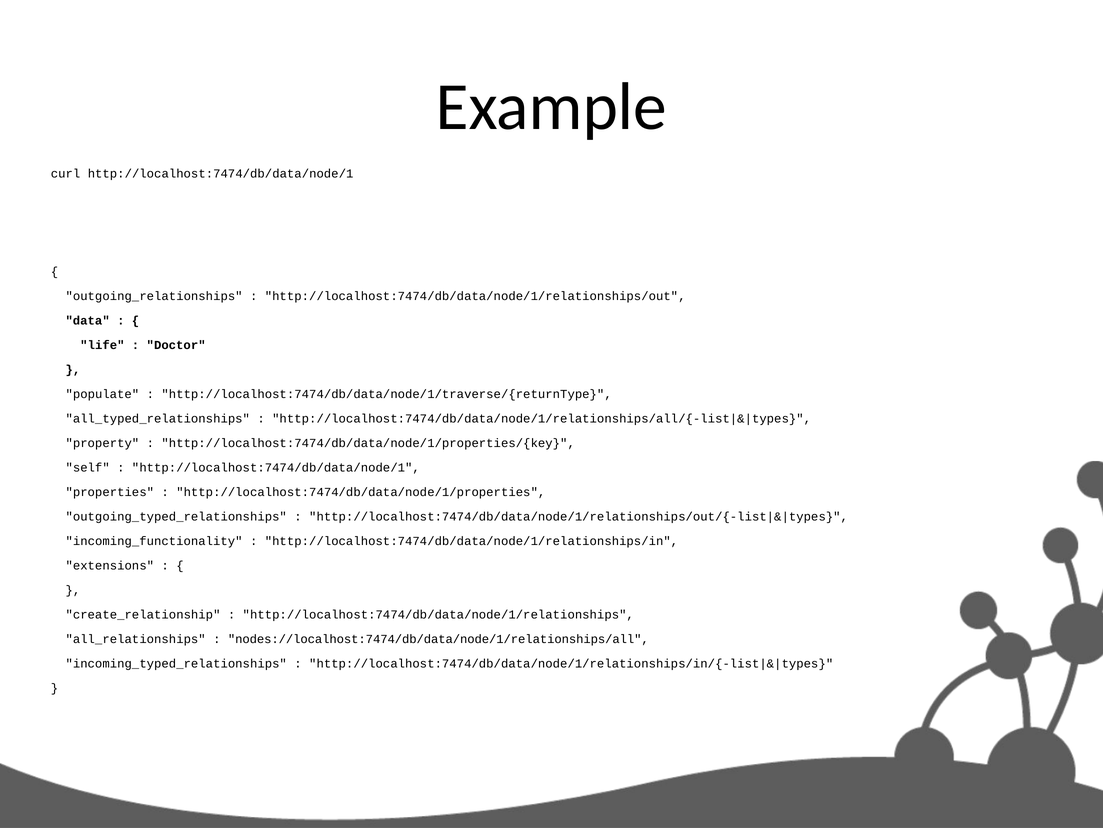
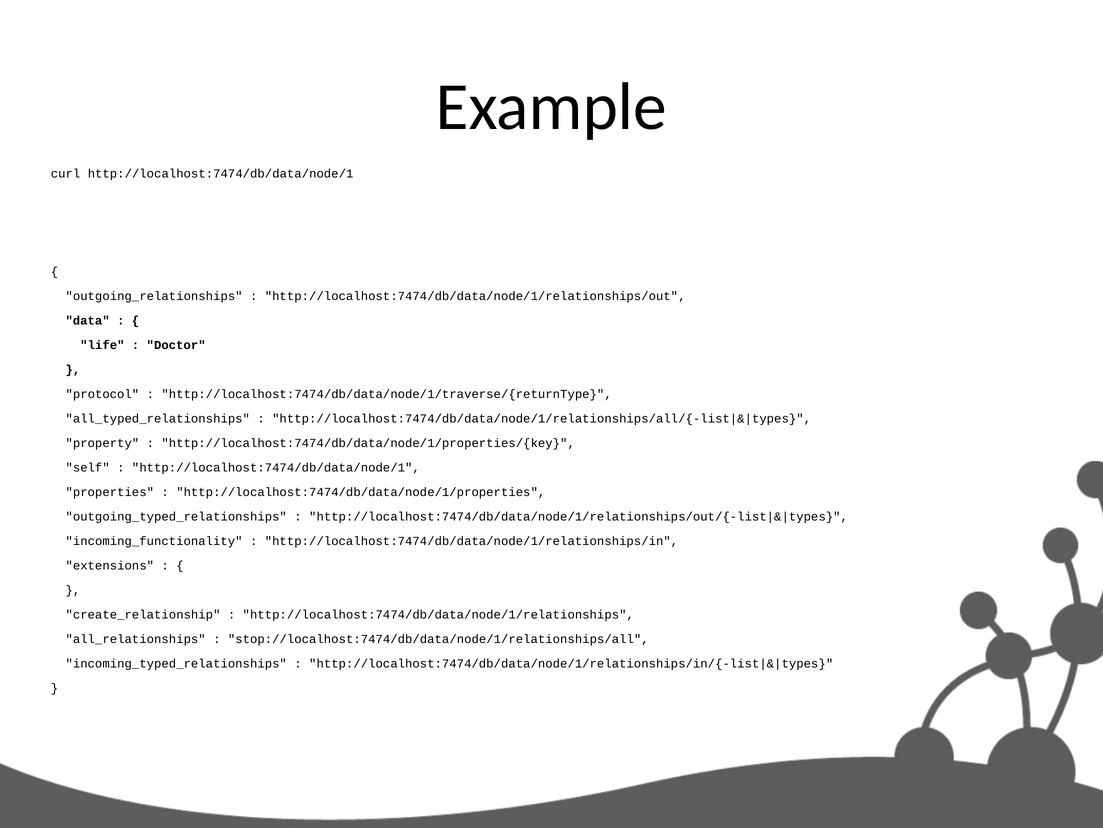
populate: populate -> protocol (102, 394)
nodes://localhost:7474/db/data/node/1/relationships/all: nodes://localhost:7474/db/data/node/1/relationships/all -> stop://localhost:7474/db/data/node/1/relationships/all (438, 639)
